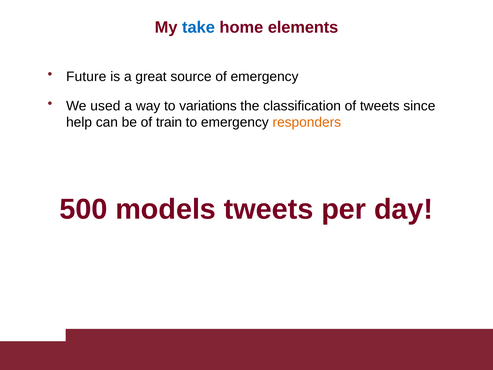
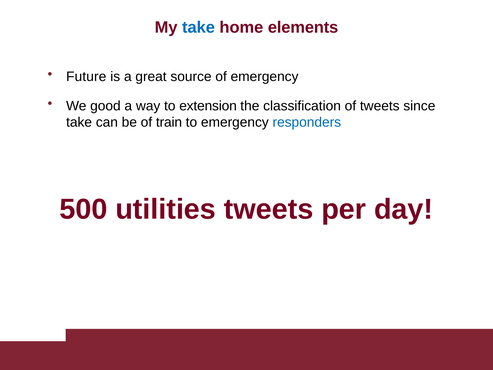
used: used -> good (105, 106)
variations: variations -> extension (208, 106)
help: help -> take (79, 122)
responders colour: orange -> blue (307, 122)
models: models -> utilities (166, 209)
